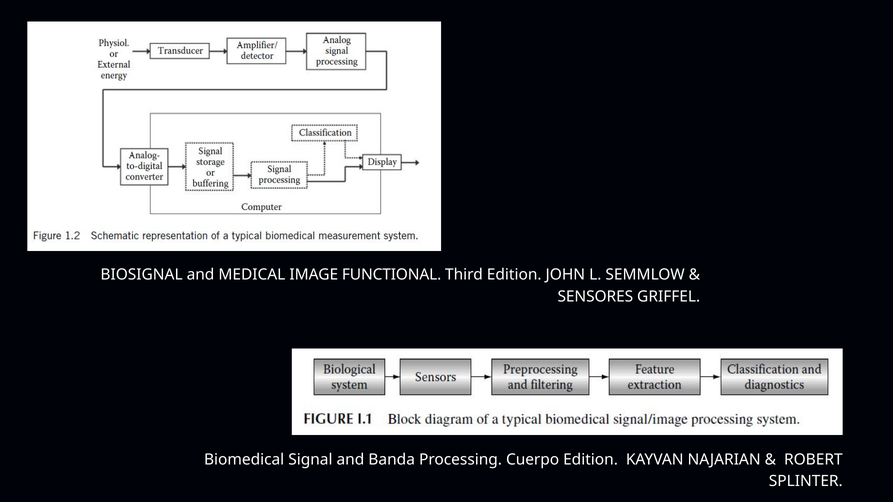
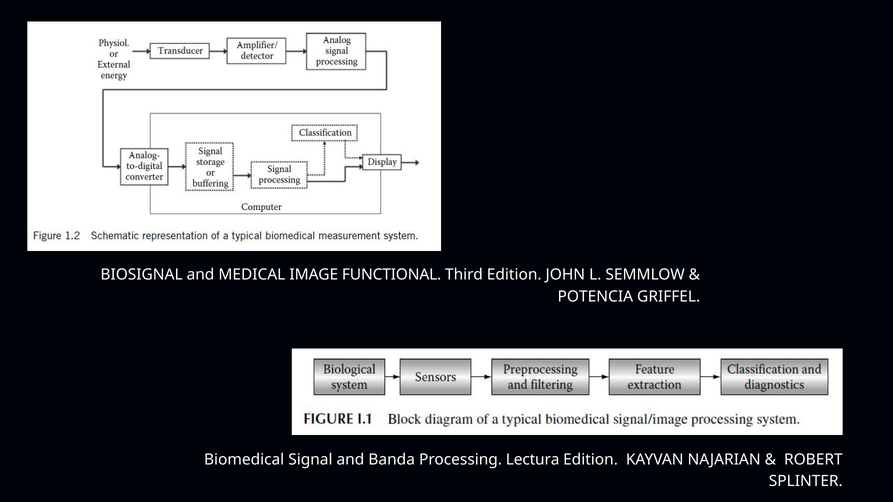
SENSORES: SENSORES -> POTENCIA (595, 297)
Cuerpo: Cuerpo -> Lectura (533, 460)
